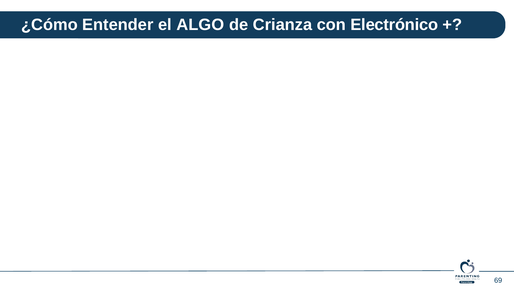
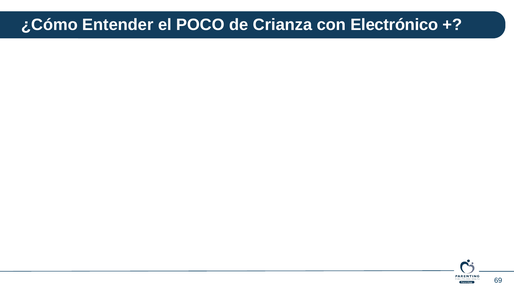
ALGO: ALGO -> POCO (200, 25)
